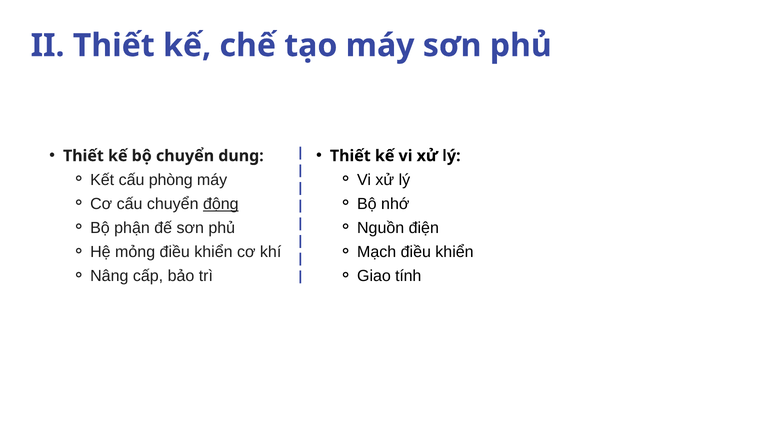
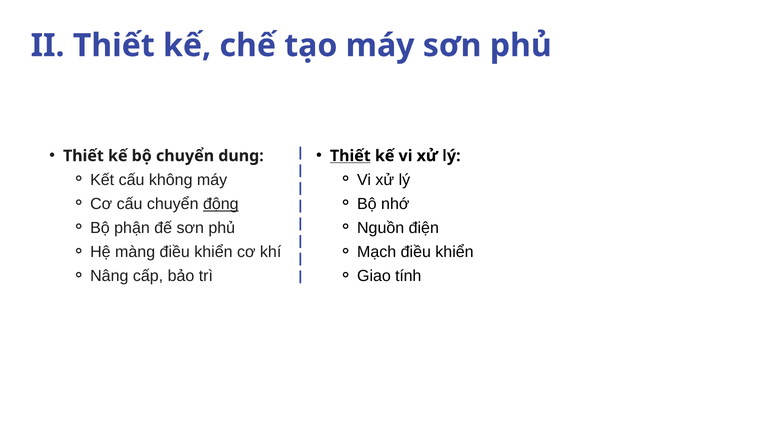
Thiết underline: none -> present (350, 156)
phòng: phòng -> không (171, 180)
mỏng: mỏng -> màng (135, 252)
